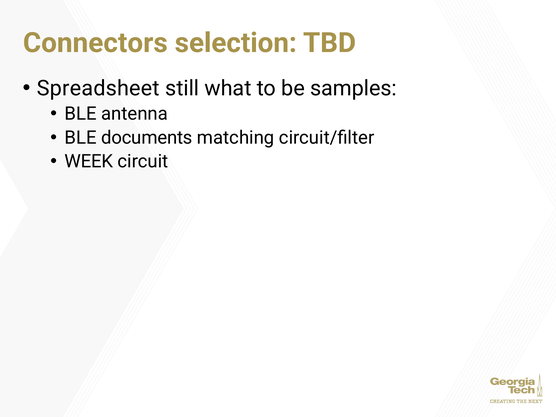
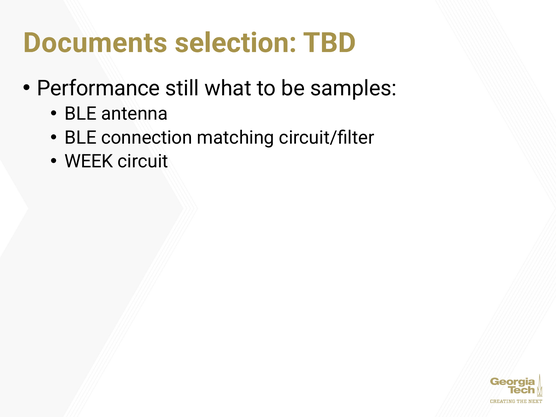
Connectors: Connectors -> Documents (95, 43)
Spreadsheet: Spreadsheet -> Performance (98, 88)
documents: documents -> connection (147, 138)
